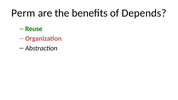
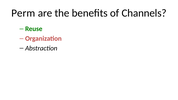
Depends: Depends -> Channels (144, 13)
